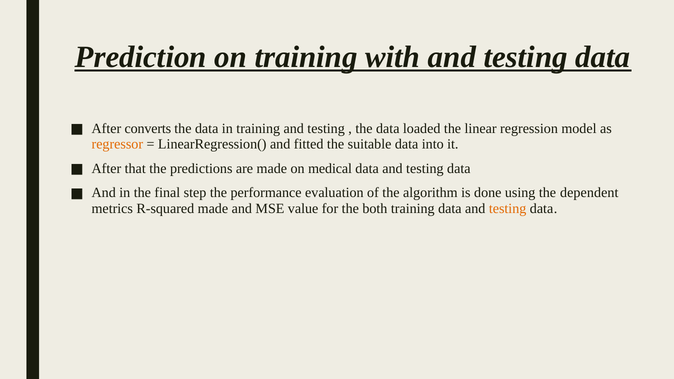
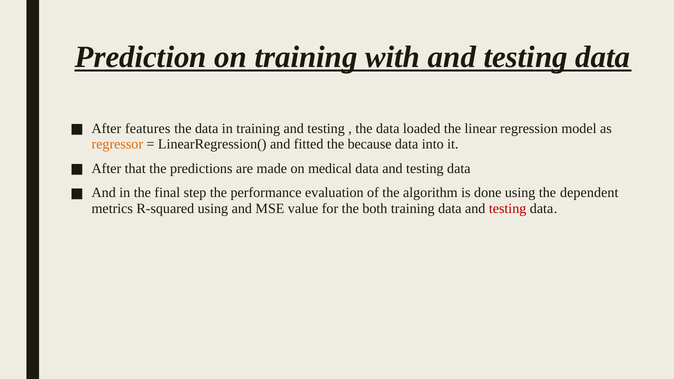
converts: converts -> features (148, 128)
suitable: suitable -> because (370, 144)
R-squared made: made -> using (213, 209)
testing colour: orange -> red (508, 209)
